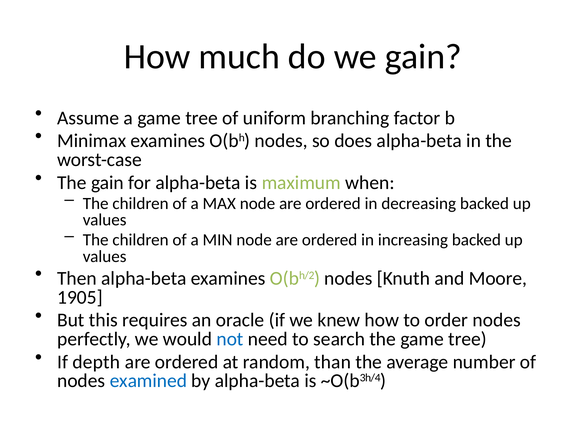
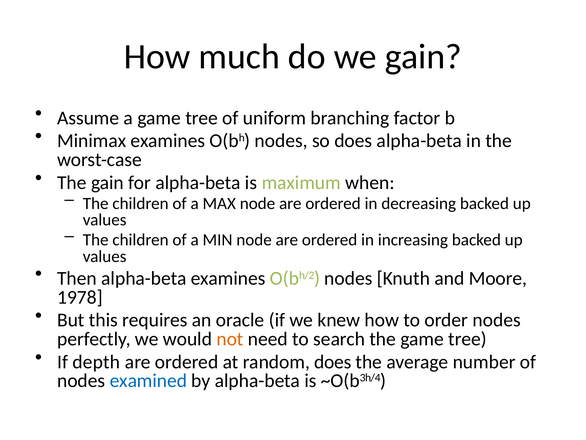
1905: 1905 -> 1978 (80, 297)
not colour: blue -> orange (230, 339)
random than: than -> does (333, 362)
